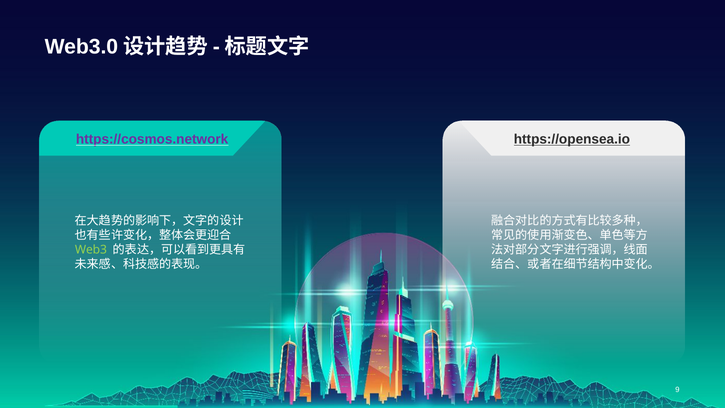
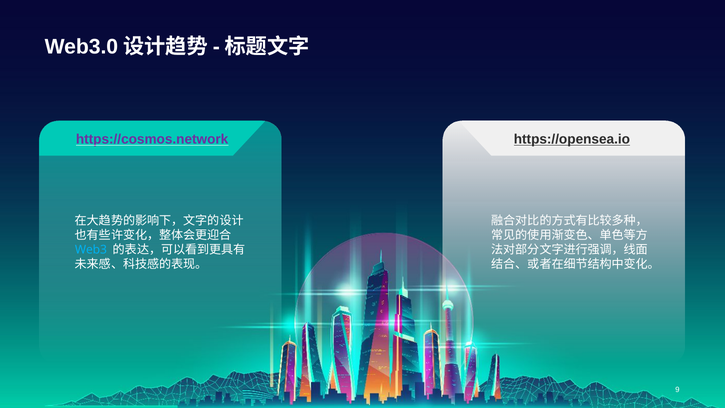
Web3 colour: light green -> light blue (91, 250)
